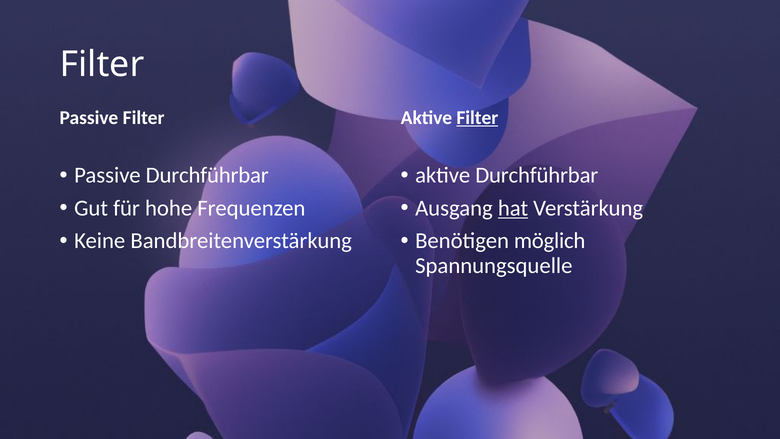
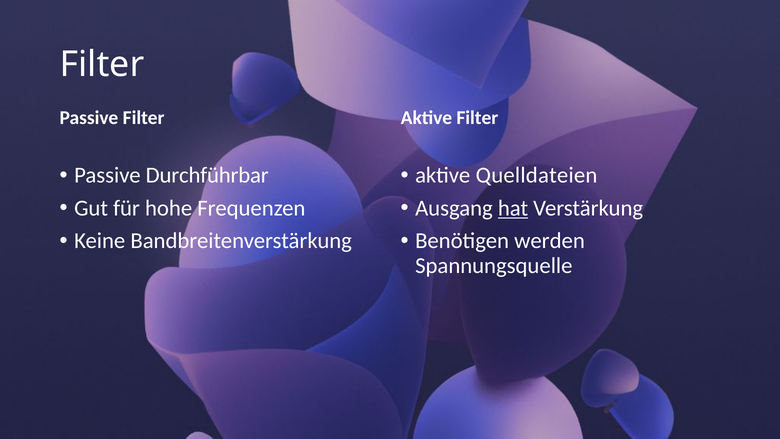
Filter underline: present -> none (477, 118)
aktive Durchführbar: Durchführbar -> Quelldateien (537, 175)
möglich: möglich -> werden (549, 241)
